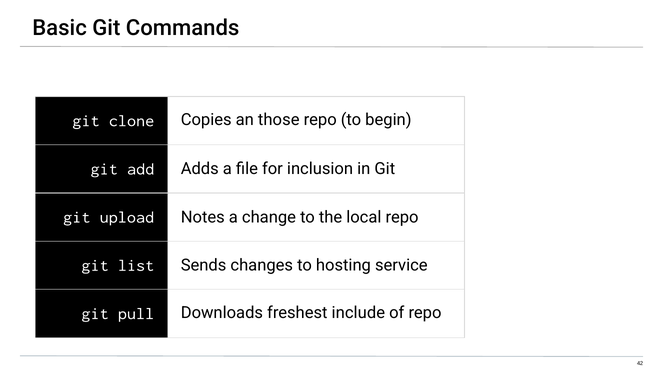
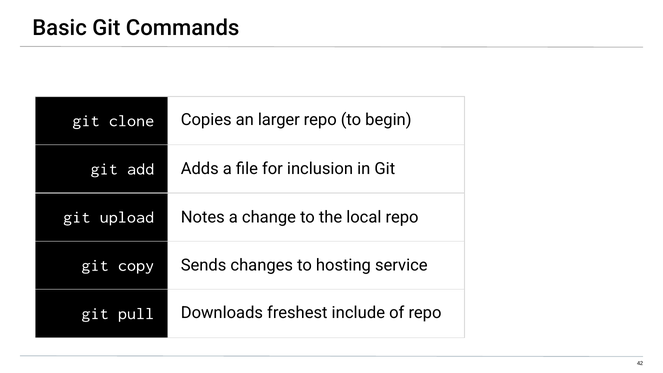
those: those -> larger (279, 120)
list: list -> copy (136, 265)
